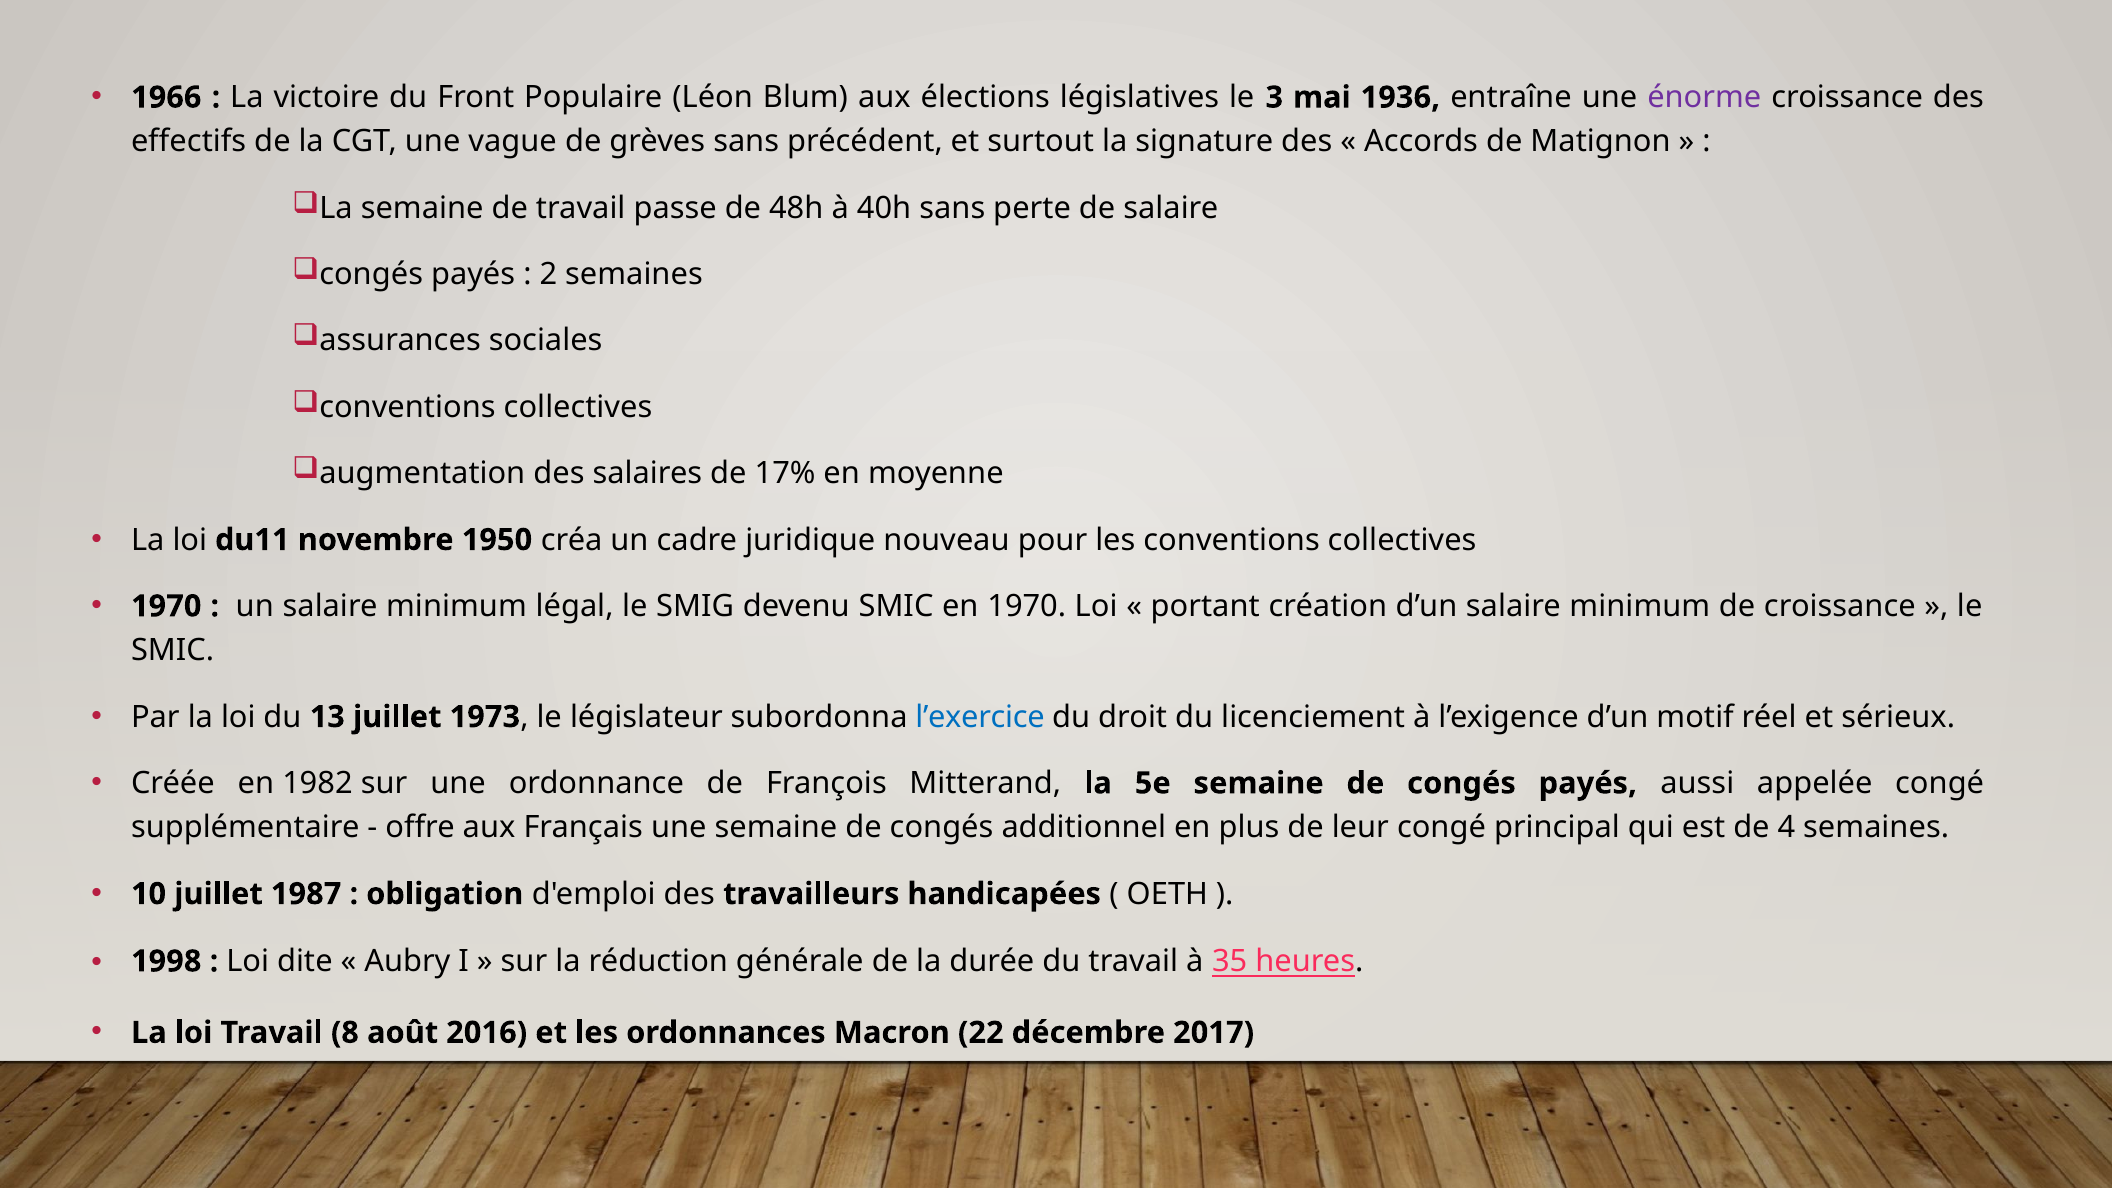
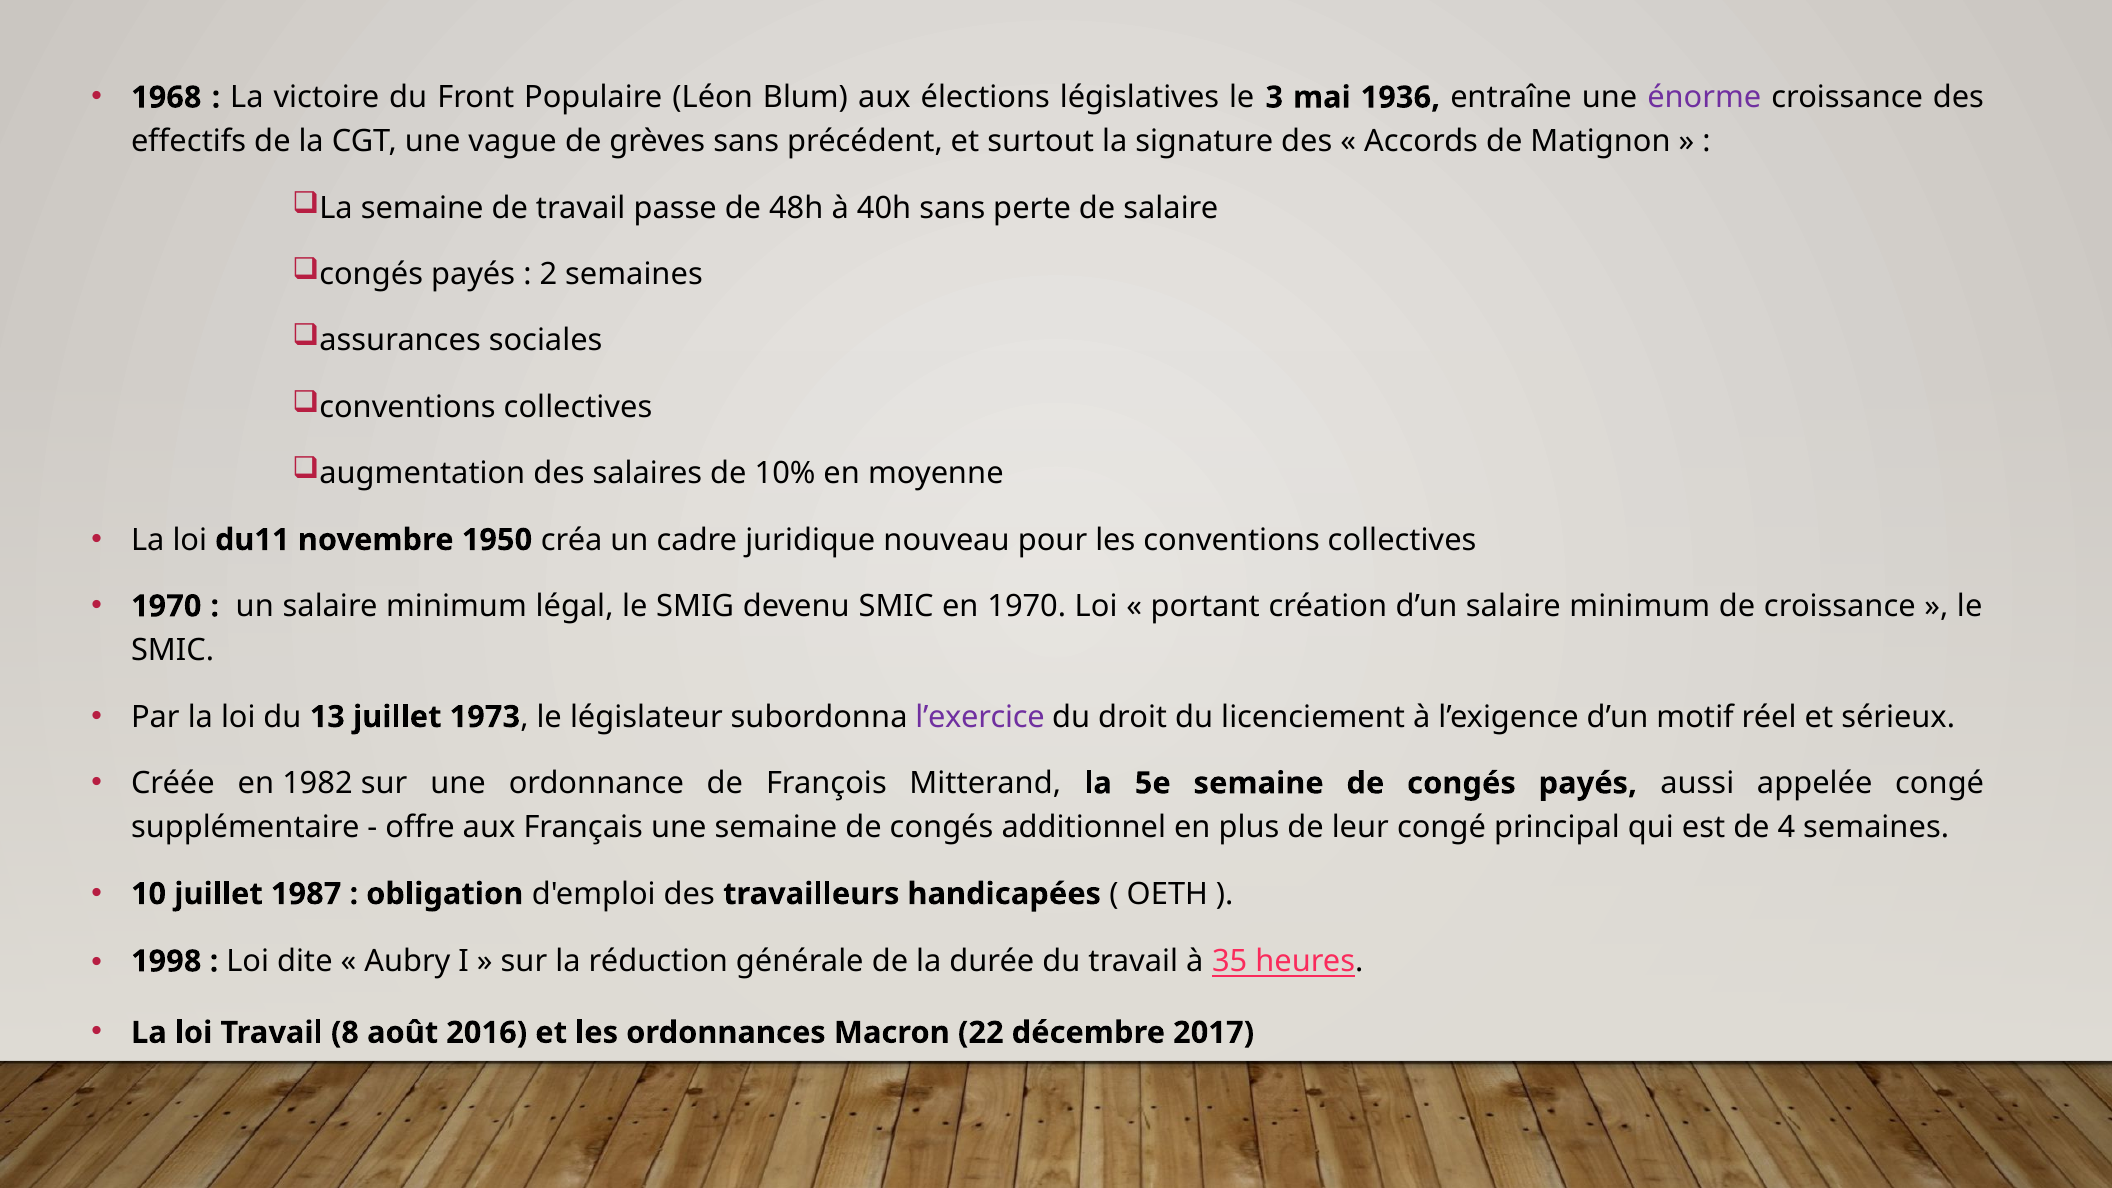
1966: 1966 -> 1968 (166, 97)
17%: 17% -> 10% (785, 474)
l’exercice colour: blue -> purple (980, 717)
